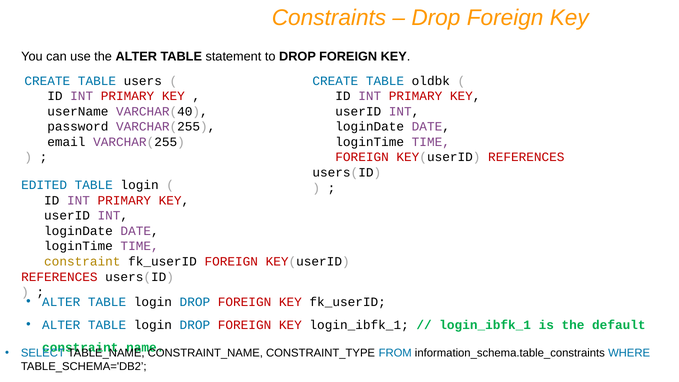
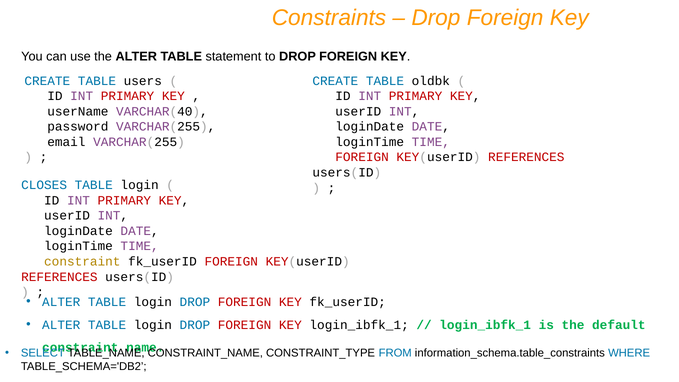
EDITED: EDITED -> CLOSES (44, 185)
